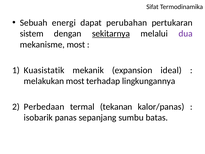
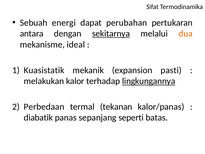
sistem: sistem -> antara (32, 34)
dua colour: purple -> orange (186, 34)
mekanisme most: most -> ideal (76, 45)
ideal: ideal -> pasti (171, 70)
melakukan most: most -> kalor (75, 81)
lingkungannya underline: none -> present (149, 81)
isobarik: isobarik -> diabatik (38, 117)
sumbu: sumbu -> seperti (131, 117)
